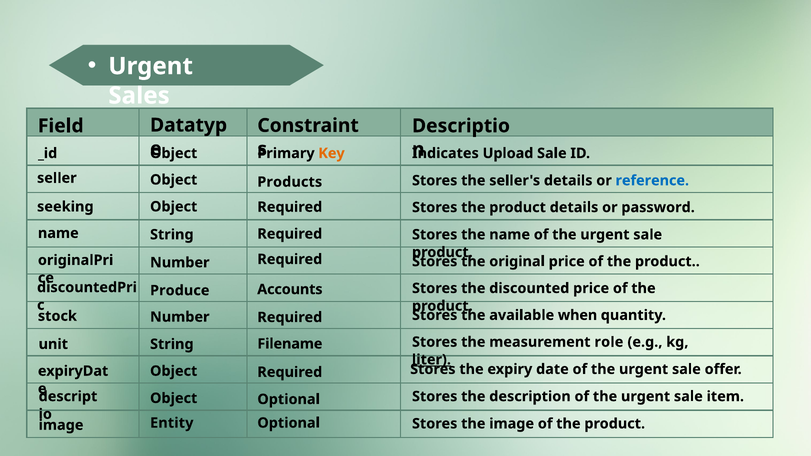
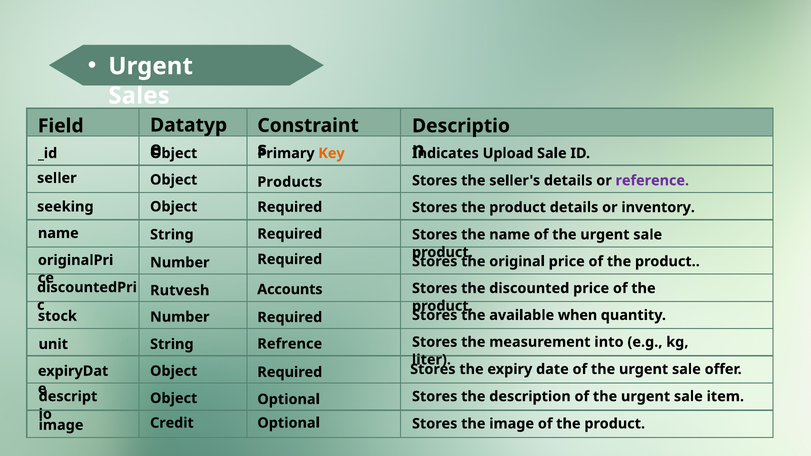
reference colour: blue -> purple (652, 181)
password: password -> inventory (658, 207)
Produce: Produce -> Rutvesh (180, 291)
role: role -> into (609, 342)
Filename: Filename -> Refrence (290, 344)
liter underline: present -> none (431, 360)
Entity: Entity -> Credit (172, 423)
